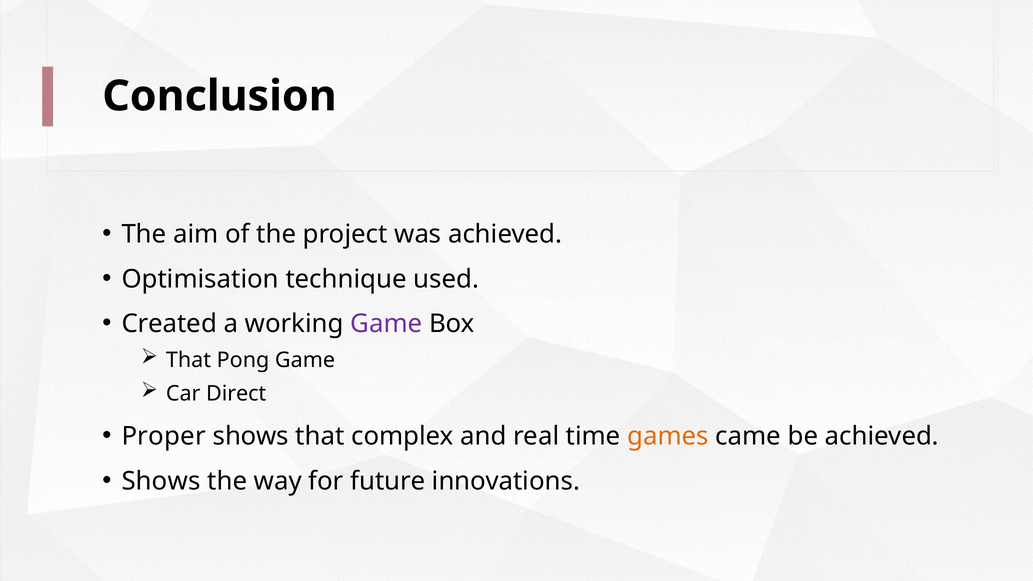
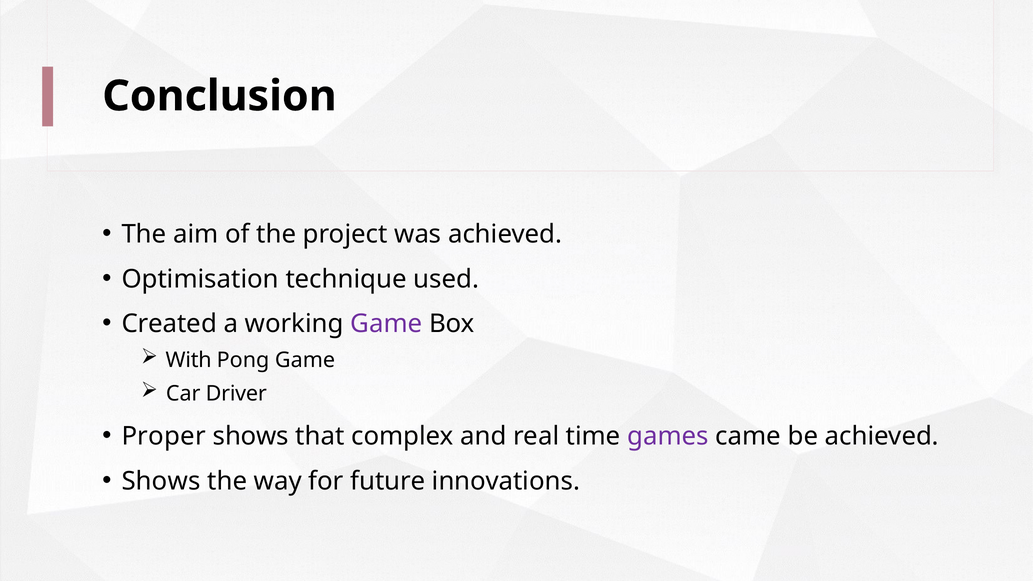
That: That -> With (189, 360)
Direct: Direct -> Driver (236, 394)
games colour: orange -> purple (668, 436)
